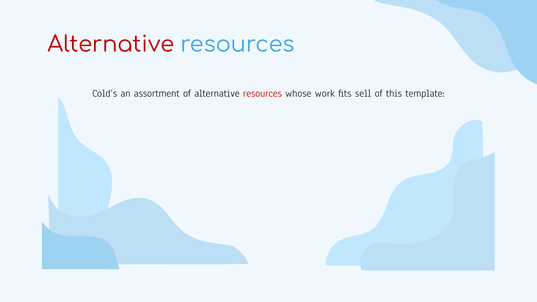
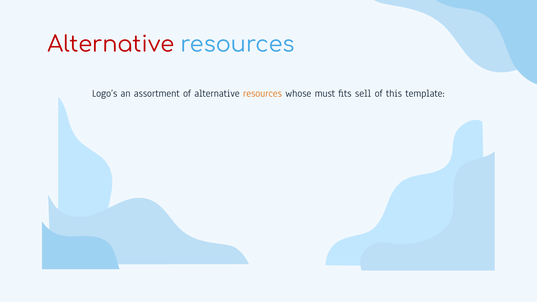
Cold’s: Cold’s -> Logo’s (105, 93)
resources colour: red -> orange (262, 93)
work: work -> must (325, 93)
